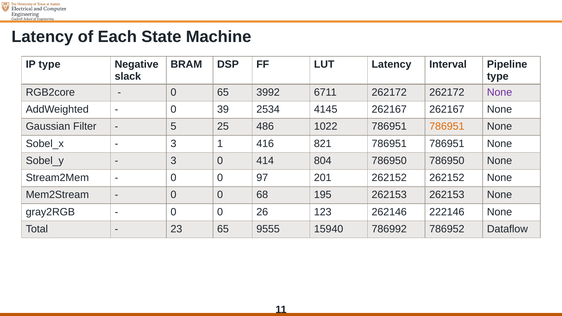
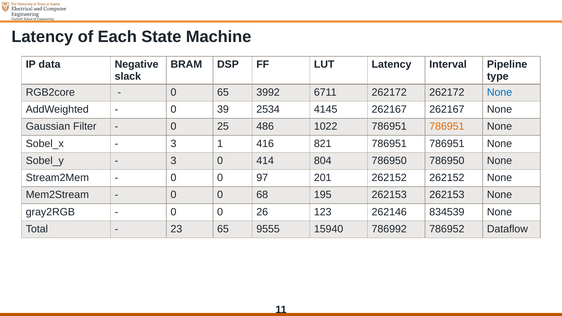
IP type: type -> data (49, 65)
None colour: purple -> blue (500, 92)
5: 5 -> 0 (174, 127)
222146: 222146 -> 834539 (447, 212)
